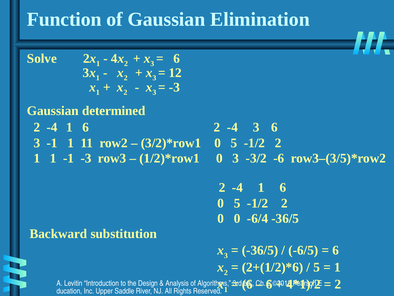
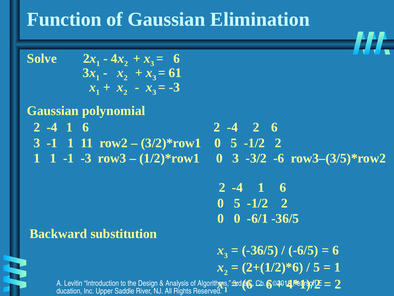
12: 12 -> 61 (175, 73)
determined: determined -> polynomial (114, 111)
-4 3: 3 -> 2 (256, 127)
-6/4: -6/4 -> -6/1 (258, 218)
